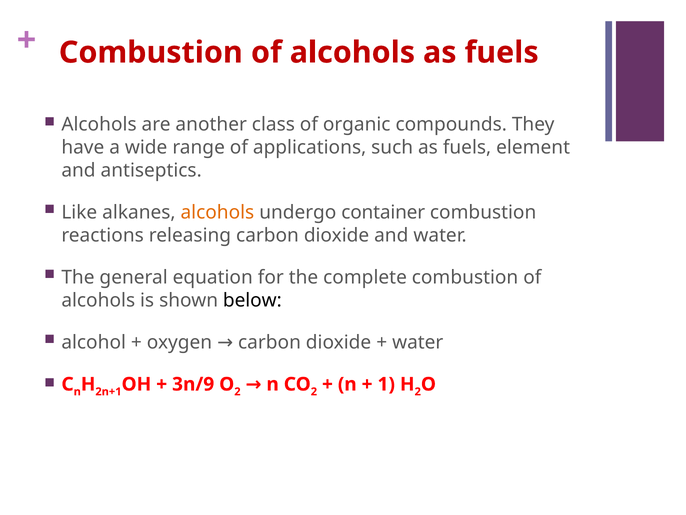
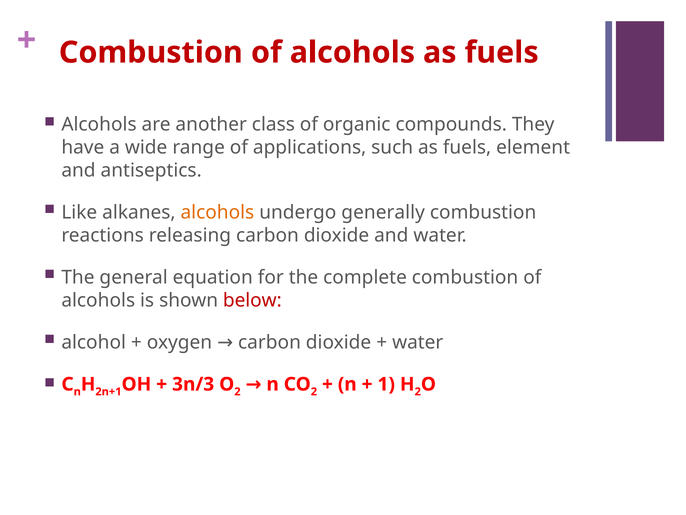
container: container -> generally (383, 212)
below colour: black -> red (252, 300)
3n/9: 3n/9 -> 3n/3 (193, 384)
